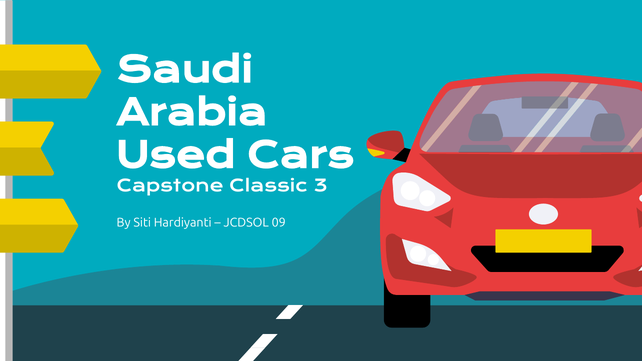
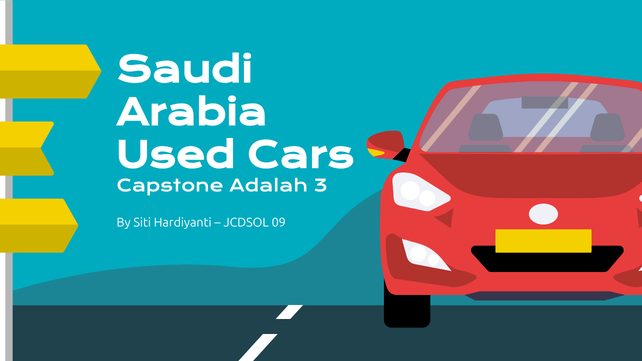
Classic: Classic -> Adalah (268, 186)
